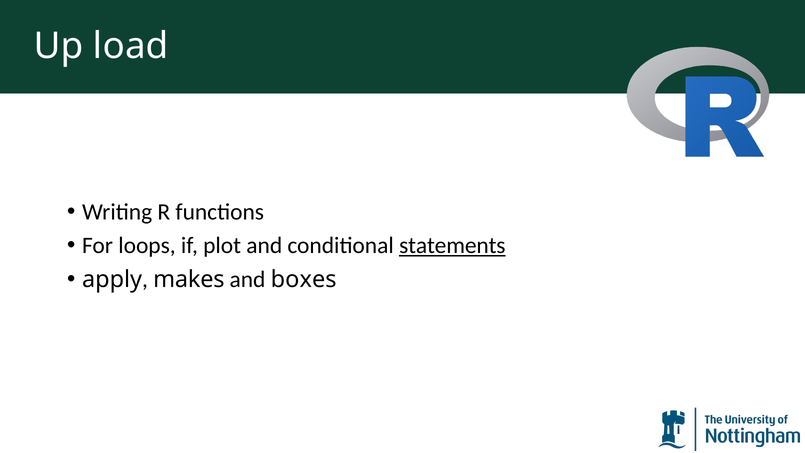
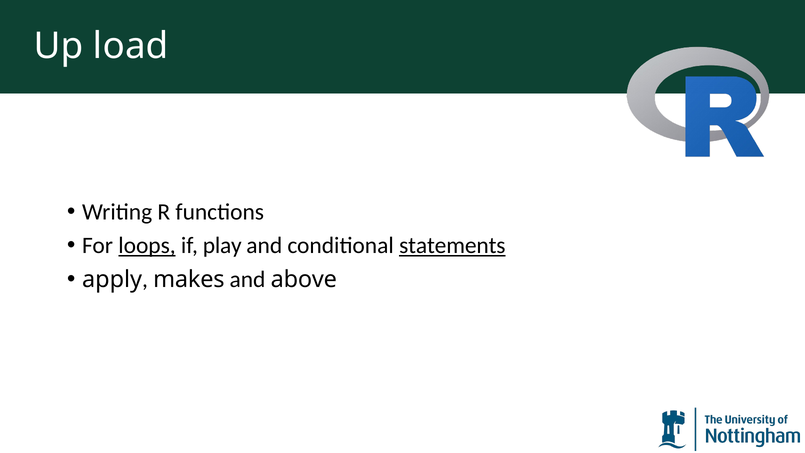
loops underline: none -> present (147, 245)
plot: plot -> play (222, 245)
boxes: boxes -> above (304, 279)
